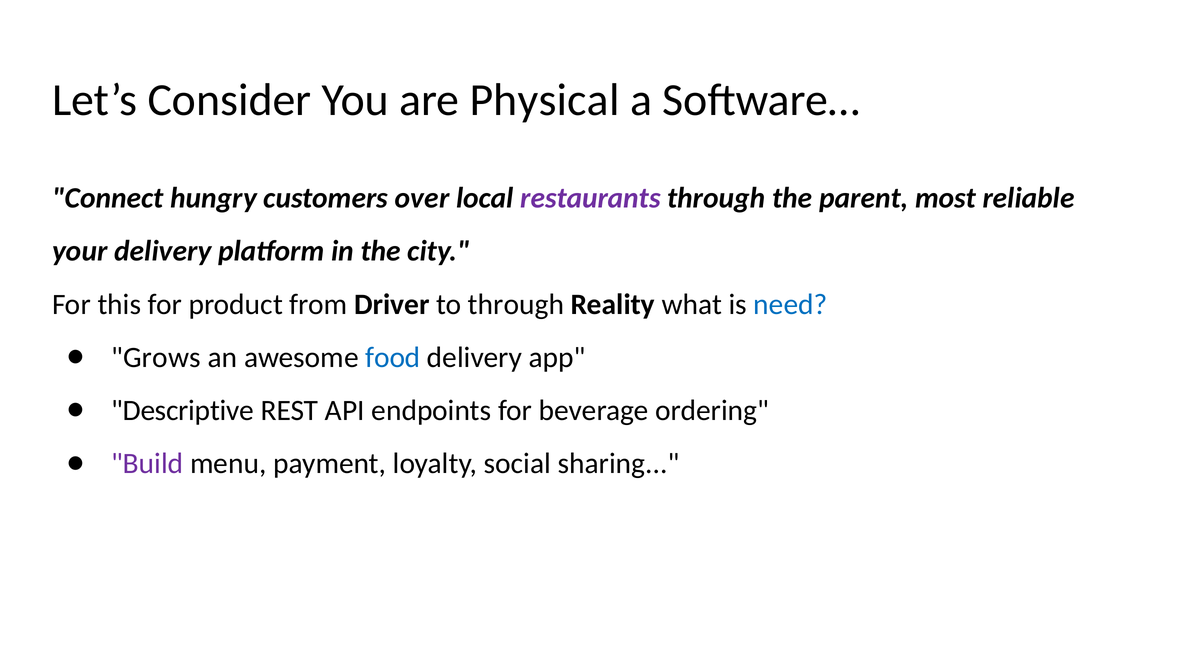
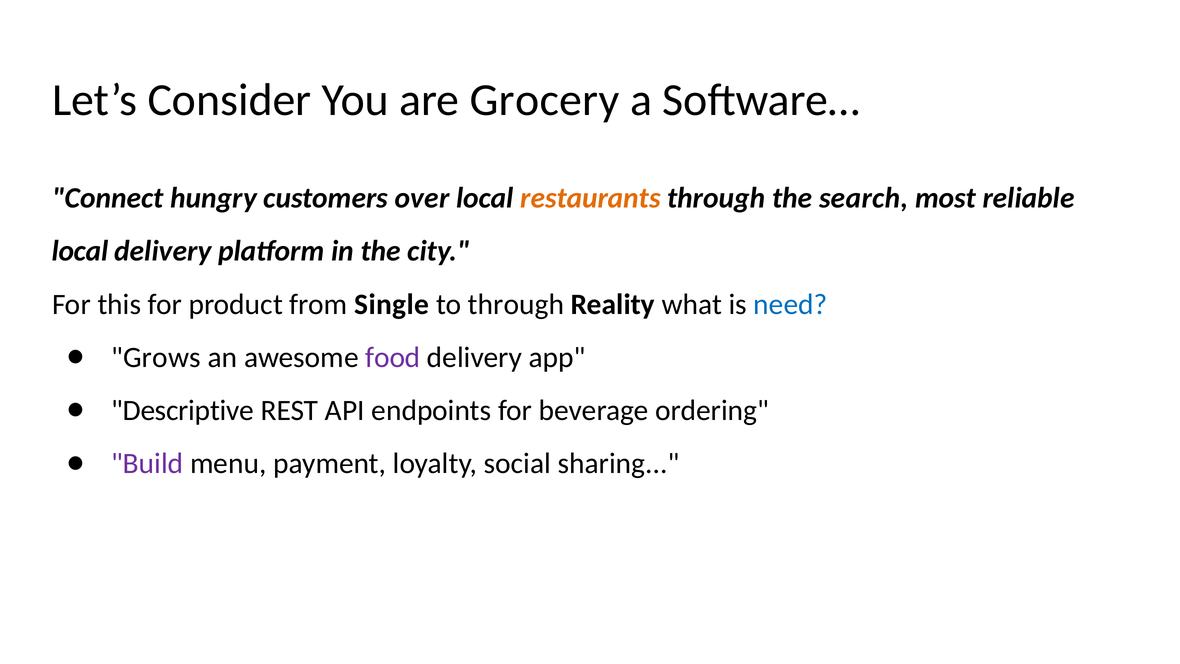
Physical: Physical -> Grocery (544, 100)
restaurants colour: purple -> orange (591, 198)
parent: parent -> search (864, 198)
your: your -> local (80, 251)
Driver: Driver -> Single (392, 304)
food colour: blue -> purple (393, 357)
